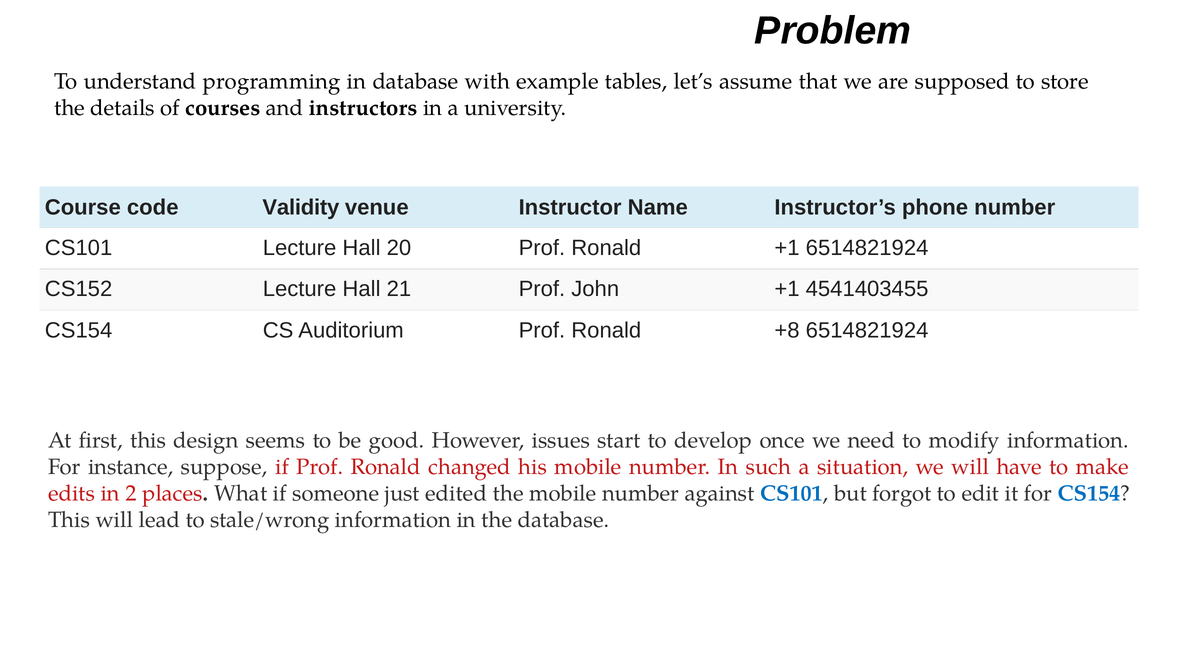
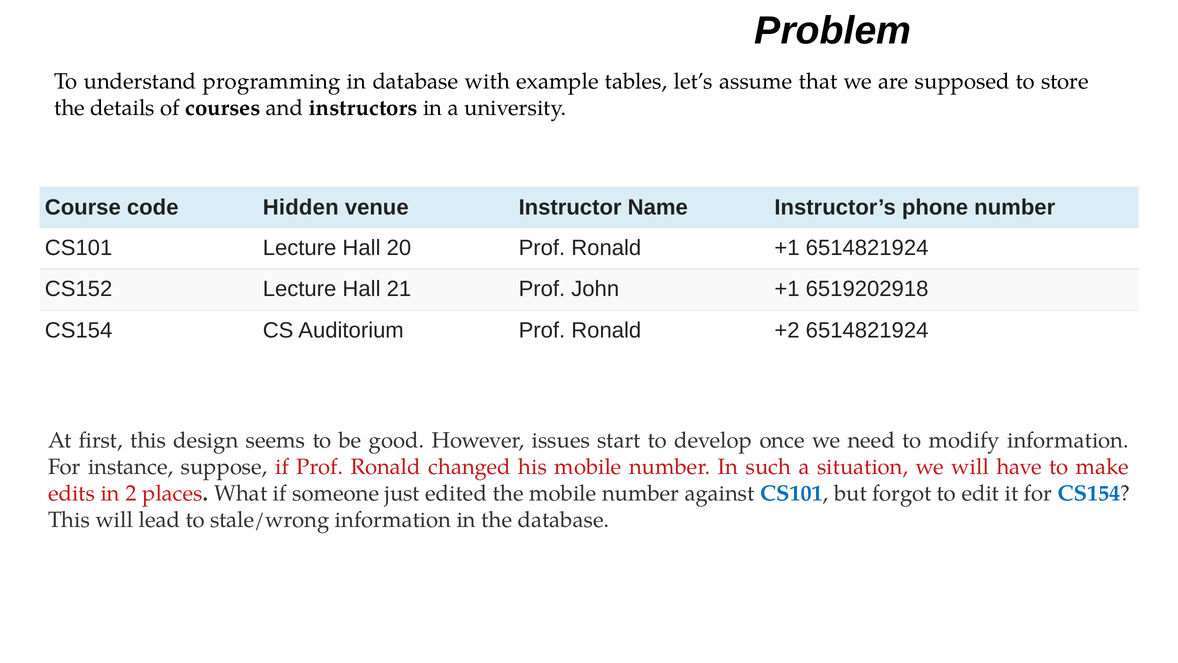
Validity: Validity -> Hidden (301, 207)
4541403455: 4541403455 -> 6519202918 (867, 289)
+8: +8 -> +2 (787, 330)
